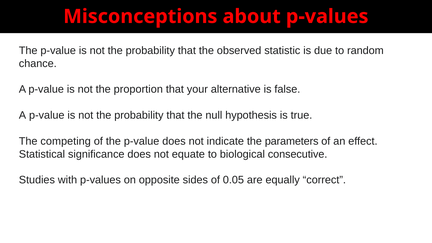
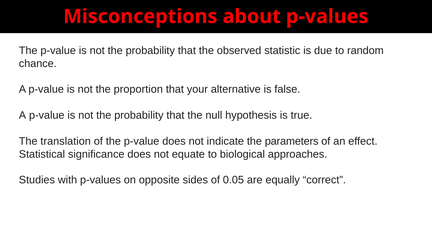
competing: competing -> translation (66, 141)
consecutive: consecutive -> approaches (298, 154)
